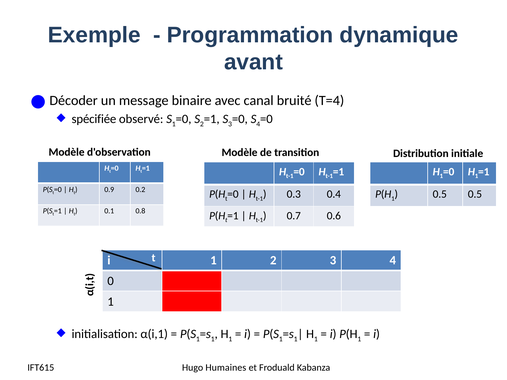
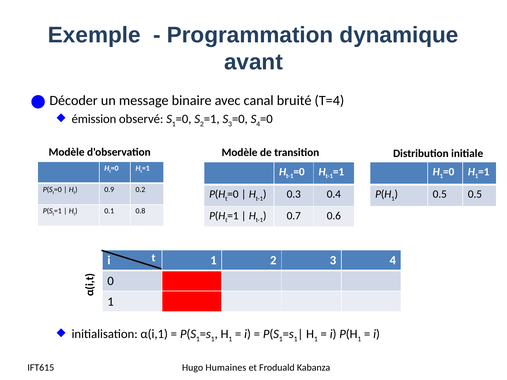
spécifiée: spécifiée -> émission (94, 119)
